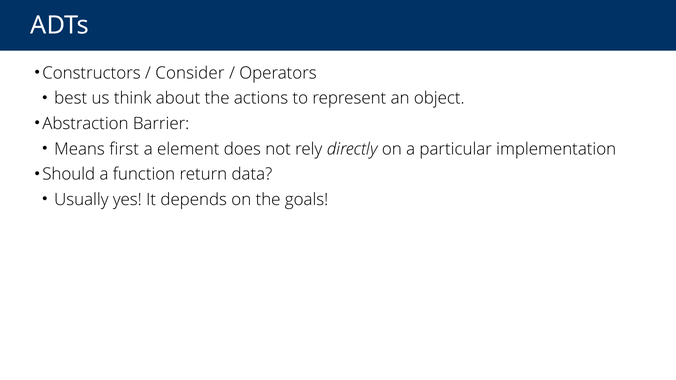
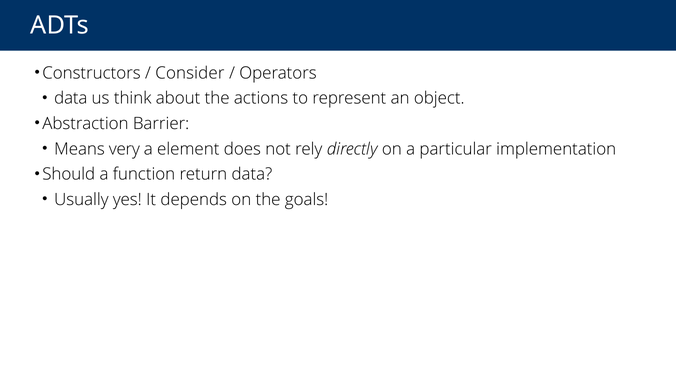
best: best -> data (71, 98)
first: first -> very (124, 149)
